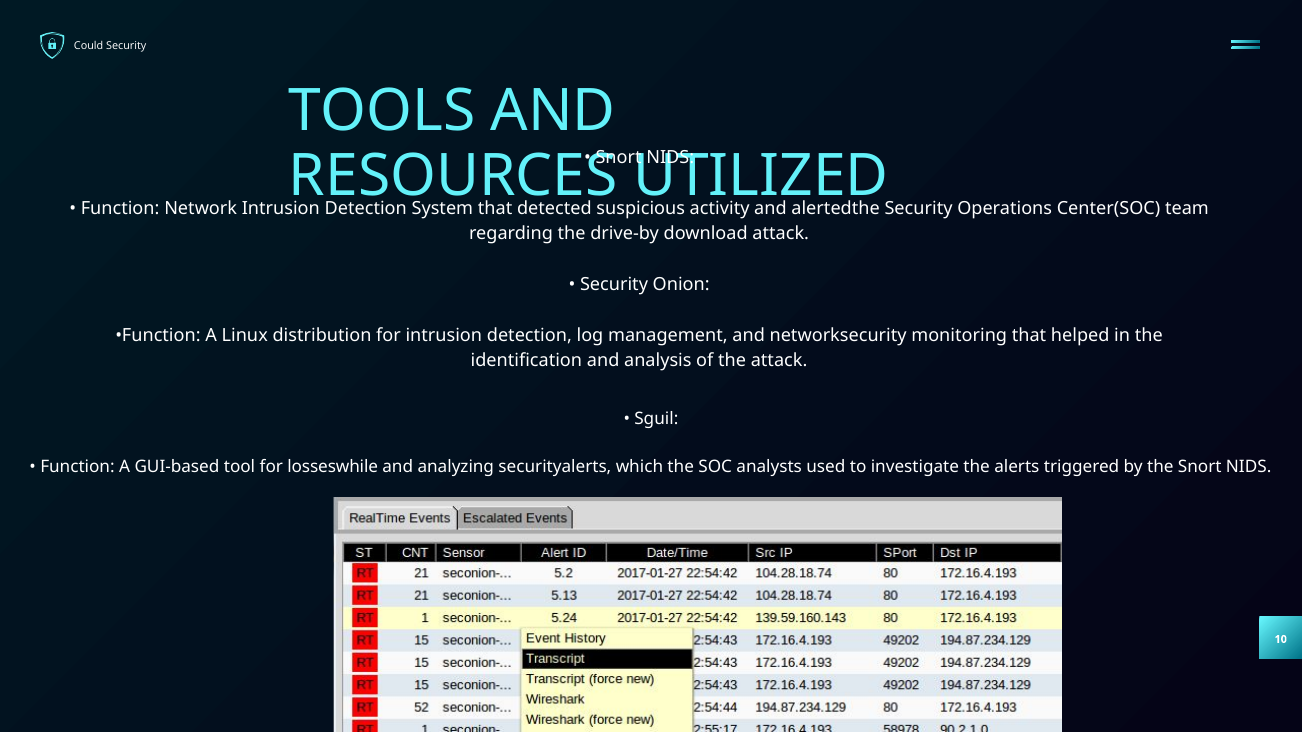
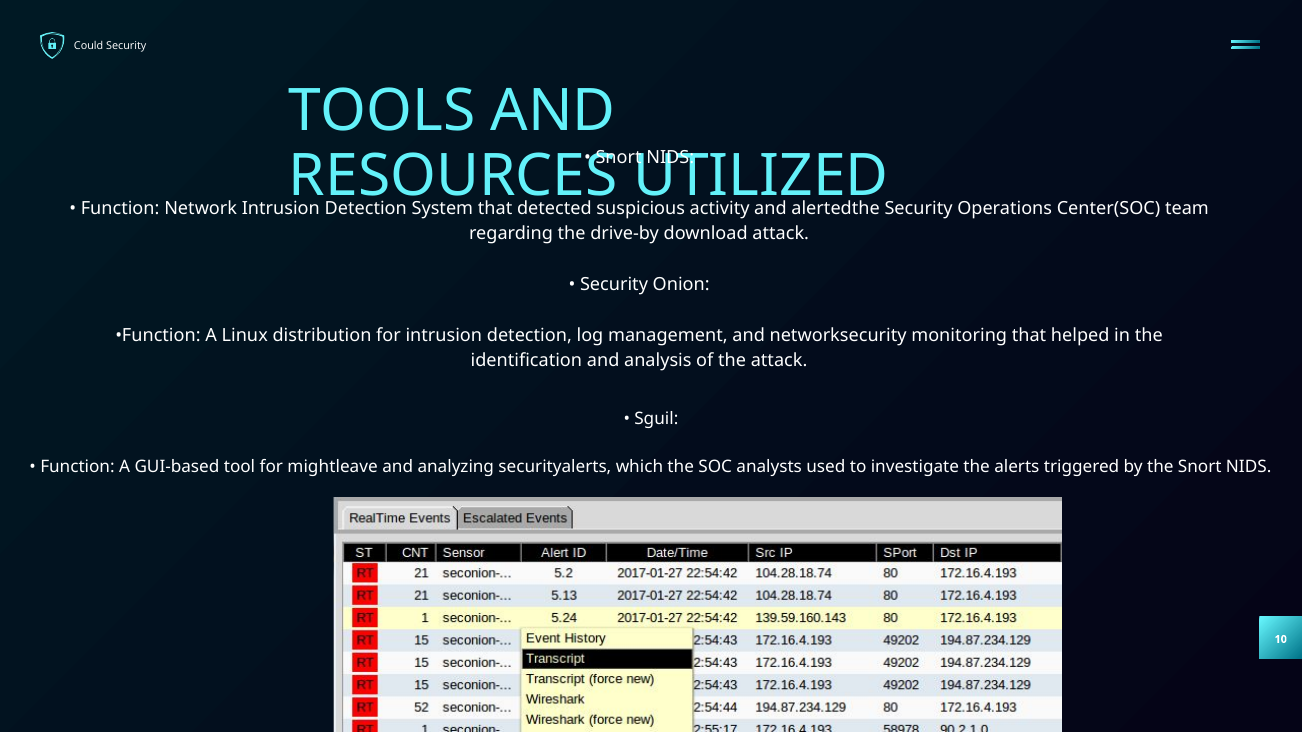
losseswhile: losseswhile -> mightleave (333, 468)
